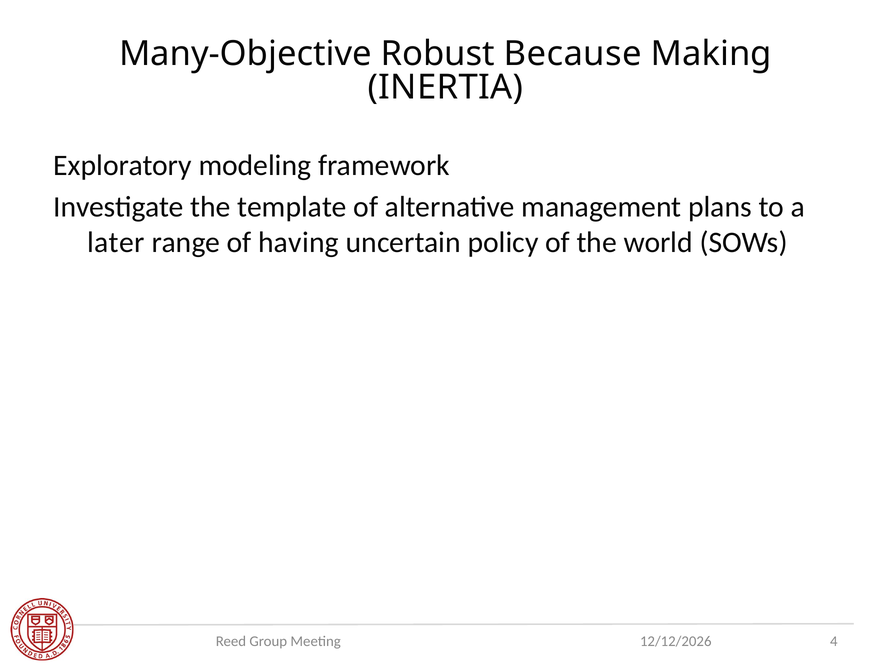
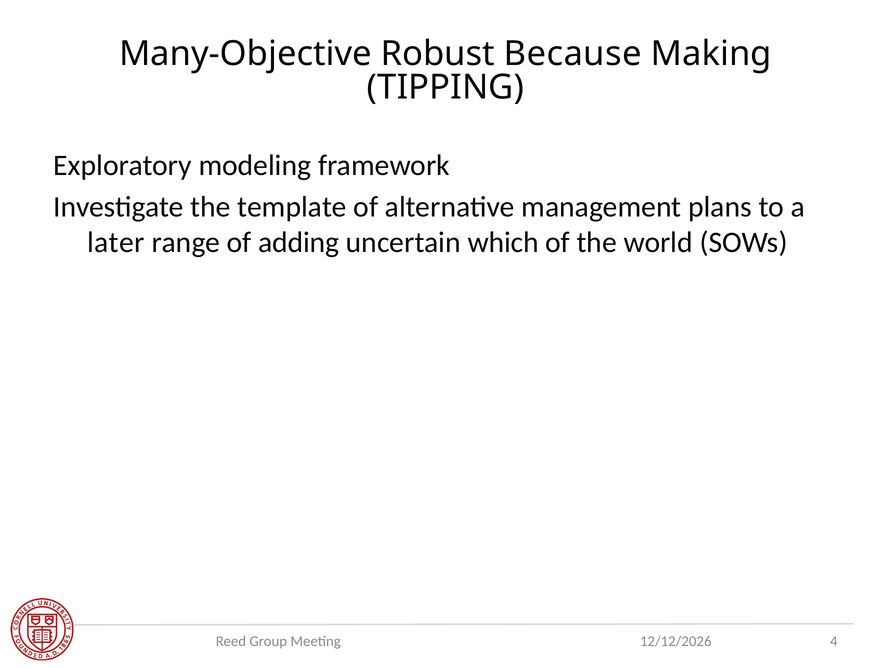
INERTIA: INERTIA -> TIPPING (445, 87)
having: having -> adding (299, 243)
policy: policy -> which (503, 243)
